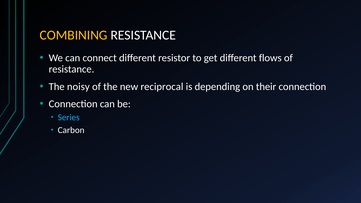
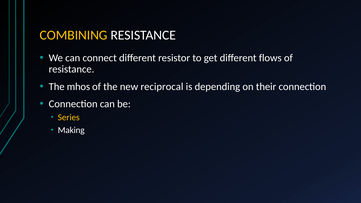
noisy: noisy -> mhos (78, 87)
Series colour: light blue -> yellow (69, 118)
Carbon: Carbon -> Making (71, 130)
